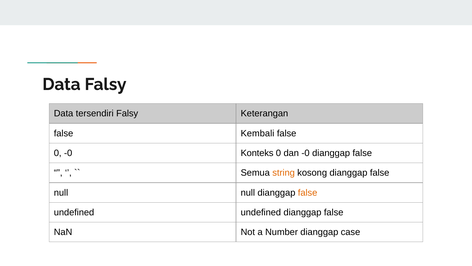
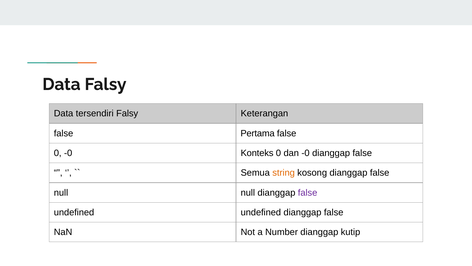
Kembali: Kembali -> Pertama (258, 133)
false colour: orange -> purple (308, 192)
case: case -> kutip (350, 232)
